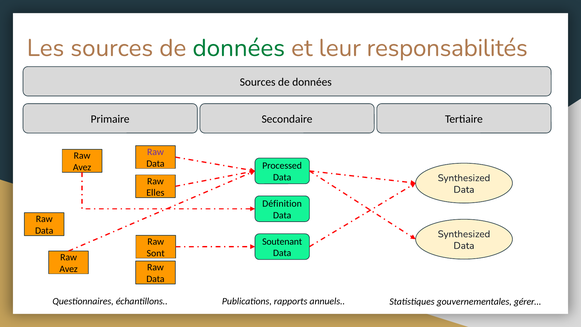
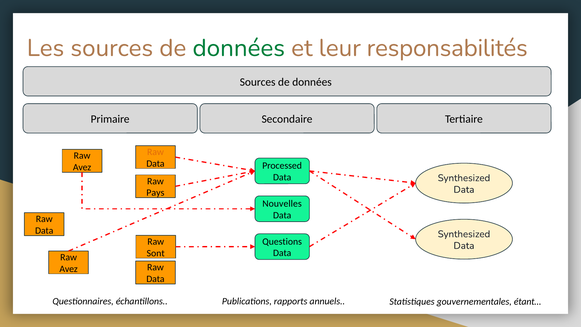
Raw colour: purple -> orange (155, 152)
Elles: Elles -> Pays (155, 193)
Définition: Définition -> Nouvelles (282, 204)
Soutenant: Soutenant -> Questions (282, 241)
gérer…: gérer… -> étant… (528, 301)
